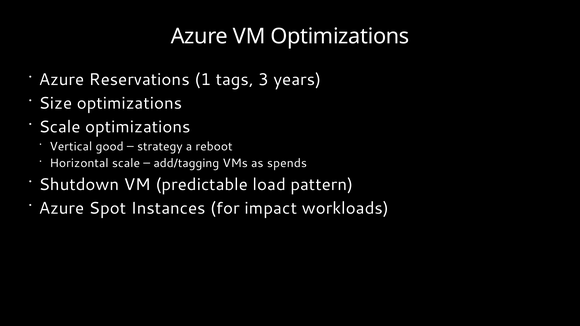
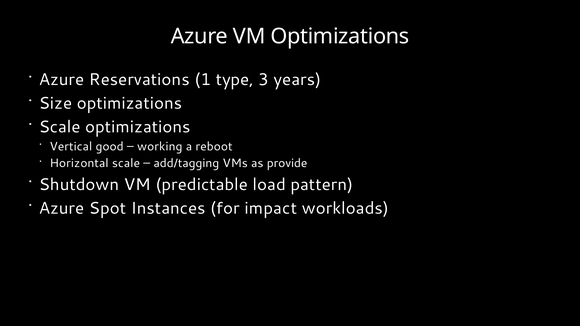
tags: tags -> type (235, 80)
strategy: strategy -> working (160, 147)
spends: spends -> provide (287, 163)
